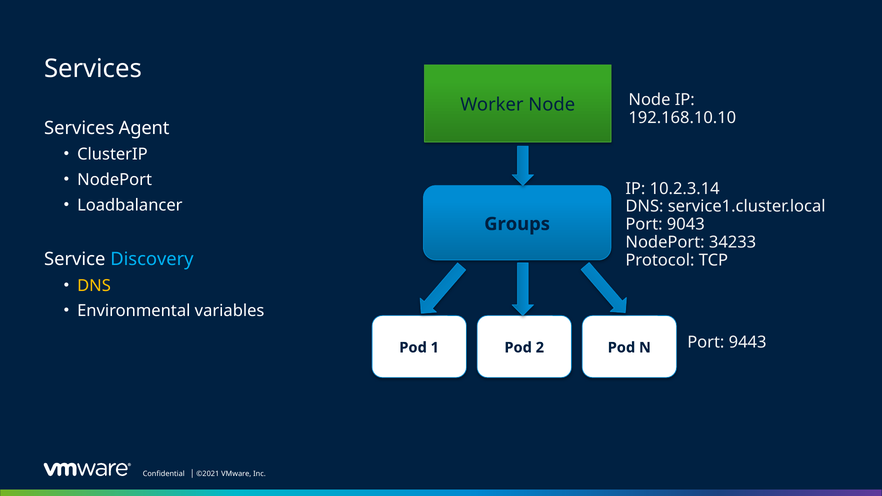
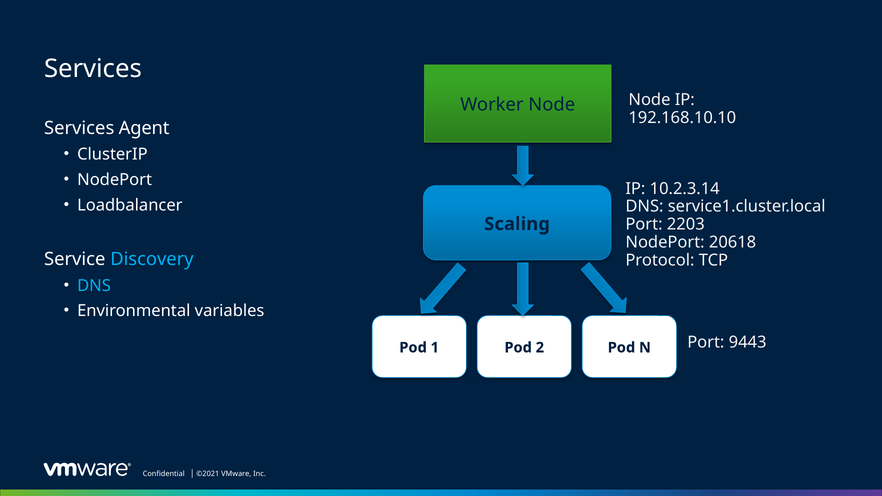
9043: 9043 -> 2203 (686, 224)
Groups: Groups -> Scaling (517, 224)
34233: 34233 -> 20618 (733, 242)
DNS colour: yellow -> light blue (94, 286)
